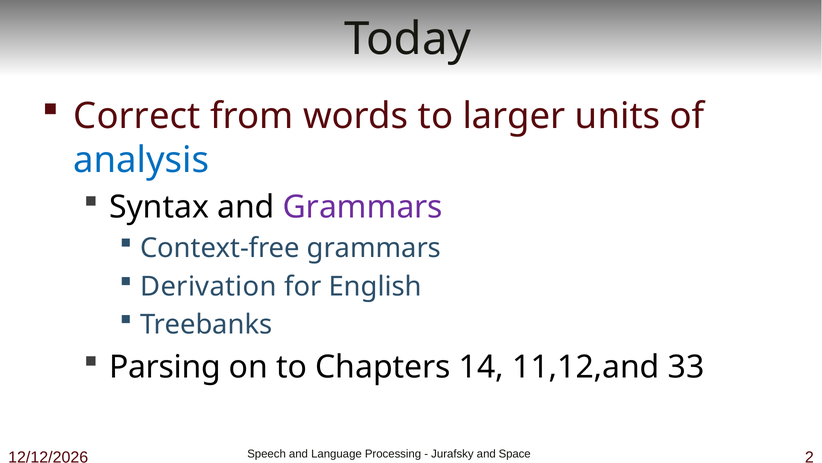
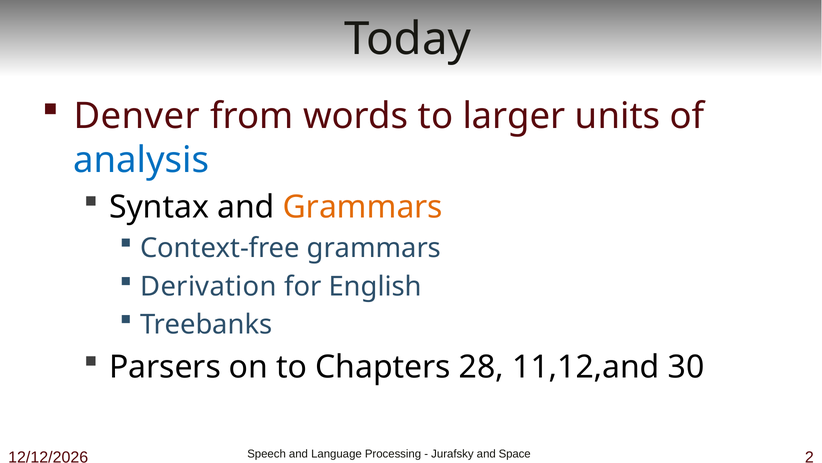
Correct: Correct -> Denver (137, 116)
Grammars colour: purple -> orange (363, 207)
Parsing: Parsing -> Parsers (165, 367)
14: 14 -> 28 (482, 367)
33: 33 -> 30 (686, 367)
